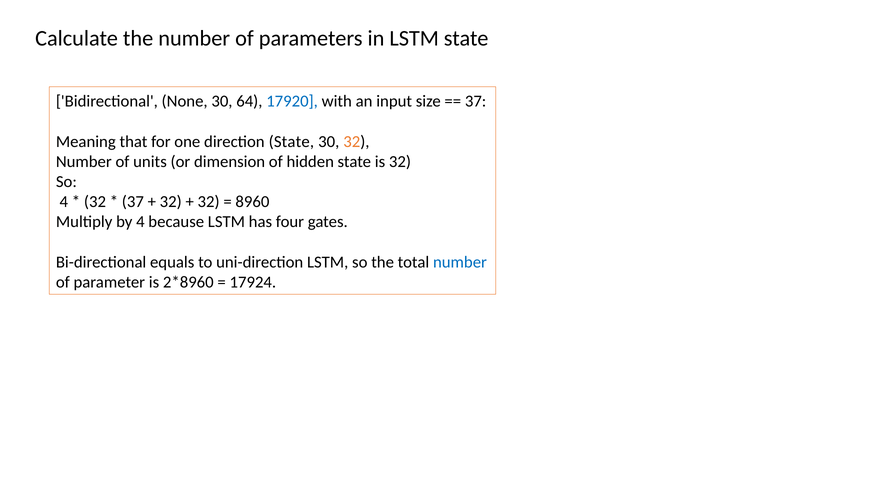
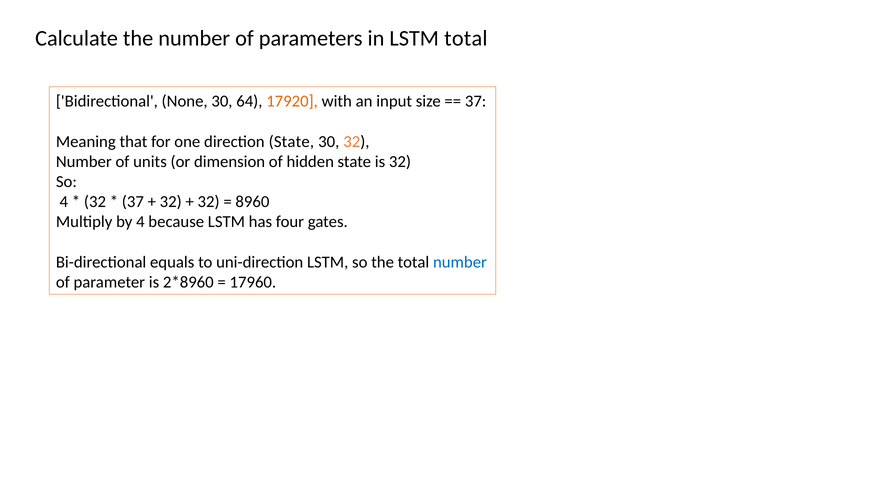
LSTM state: state -> total (466, 38)
17920 colour: blue -> orange (292, 101)
17924: 17924 -> 17960 (253, 282)
